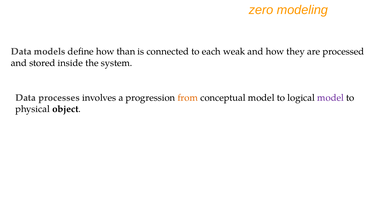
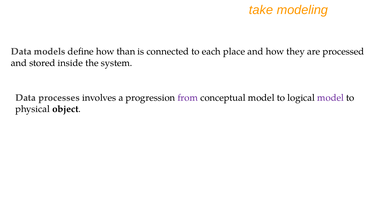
zero: zero -> take (261, 10)
weak: weak -> place (234, 51)
from colour: orange -> purple (188, 97)
